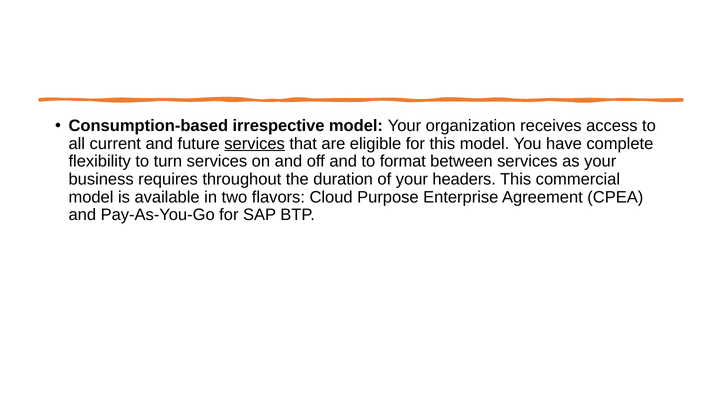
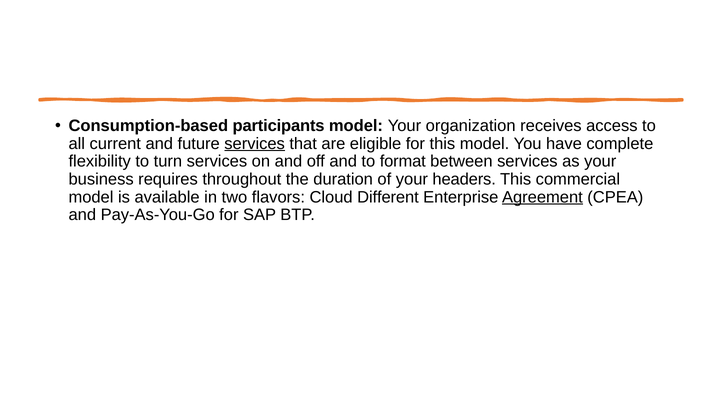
irrespective: irrespective -> participants (279, 126)
Purpose: Purpose -> Different (388, 197)
Agreement underline: none -> present (542, 197)
